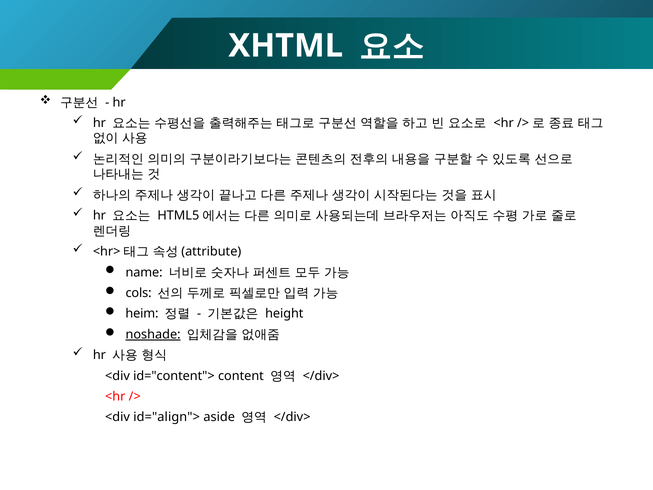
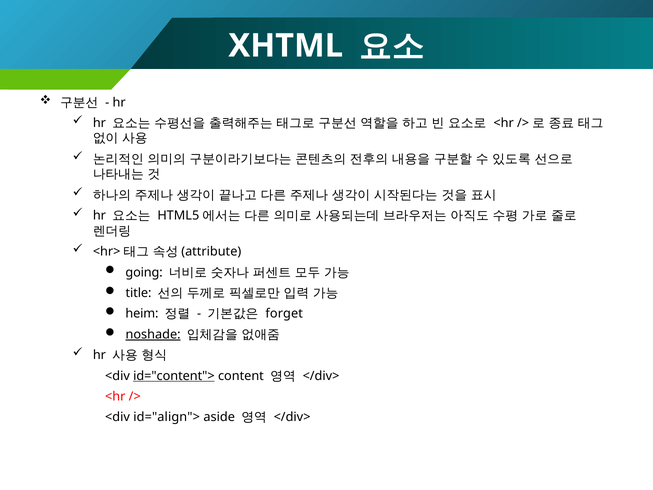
name: name -> going (144, 272)
cols: cols -> title (139, 293)
height: height -> forget (284, 314)
id="content"> underline: none -> present (174, 376)
